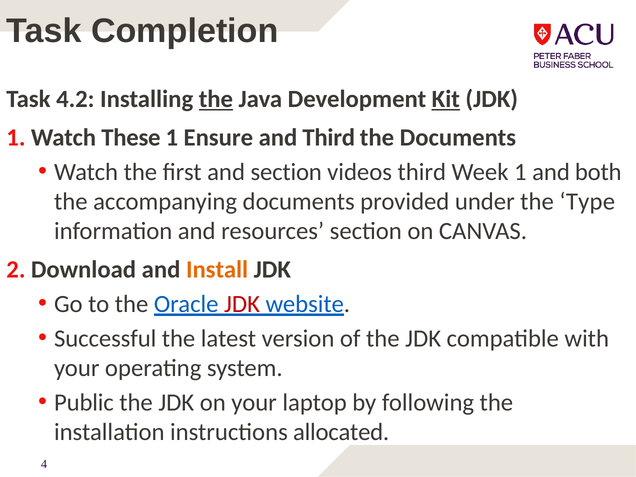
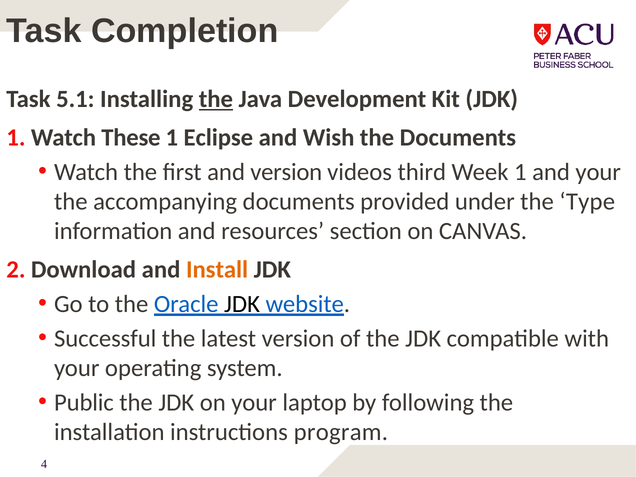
4.2: 4.2 -> 5.1 (75, 99)
Kit underline: present -> none (446, 99)
Ensure: Ensure -> Eclipse (218, 138)
and Third: Third -> Wish (329, 138)
and section: section -> version (286, 172)
and both: both -> your (598, 172)
JDK colour: red -> black (242, 304)
allocated: allocated -> program (341, 432)
